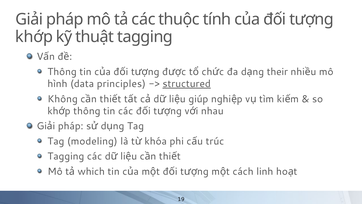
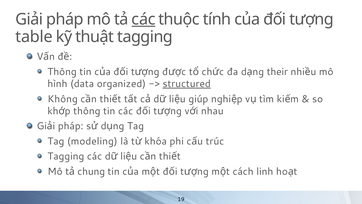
các underline: none -> present (144, 19)
khớp: khớp -> table (34, 37)
principles: principles -> organized (121, 84)
which: which -> chung (91, 171)
